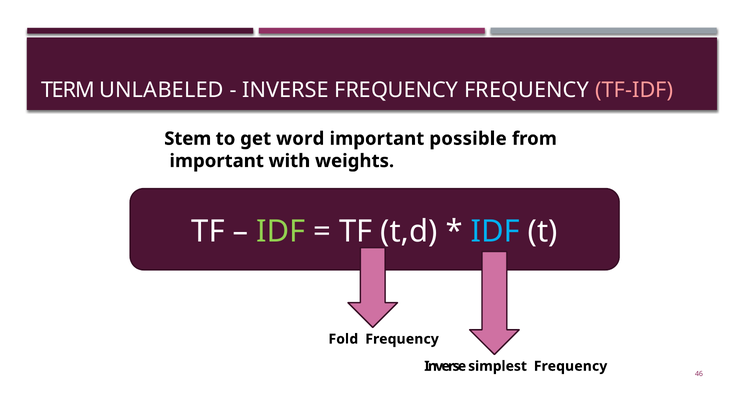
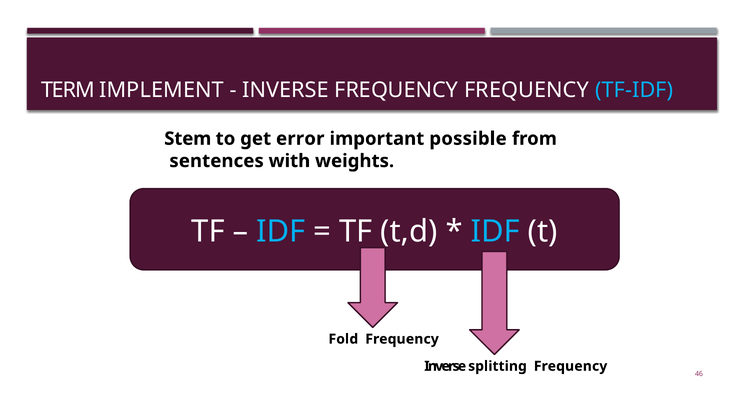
UNLABELED: UNLABELED -> IMPLEMENT (161, 90)
TF-IDF colour: pink -> light blue (634, 90)
word: word -> error (300, 139)
important: important -> sentences (217, 161)
IDF colour: light green -> light blue (281, 232)
simplest: simplest -> splitting (497, 367)
